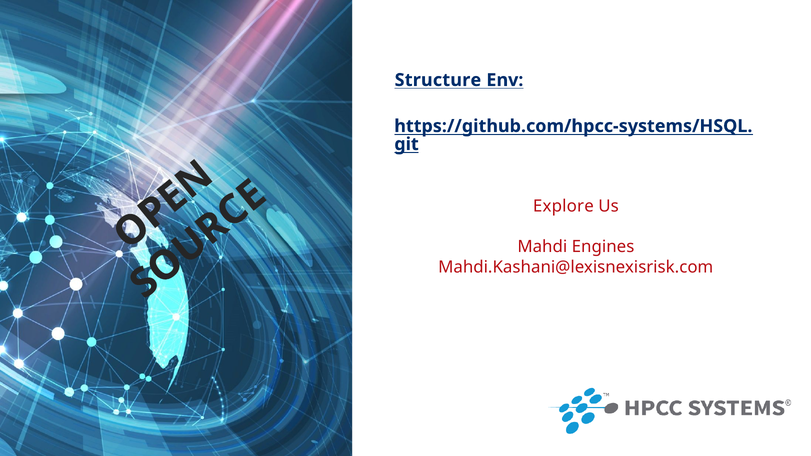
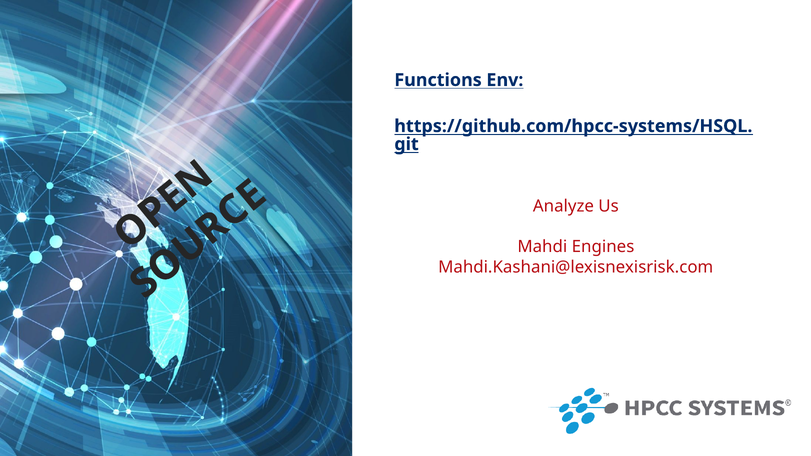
Structure: Structure -> Functions (438, 80)
Explore: Explore -> Analyze (563, 206)
